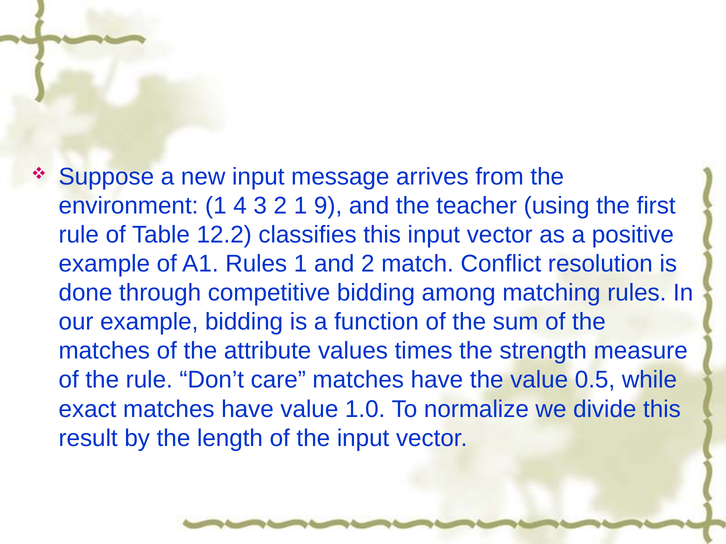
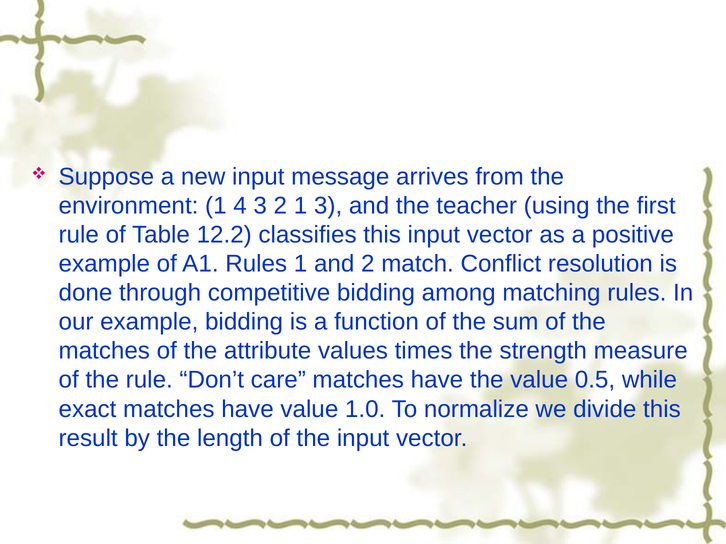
1 9: 9 -> 3 (328, 206)
